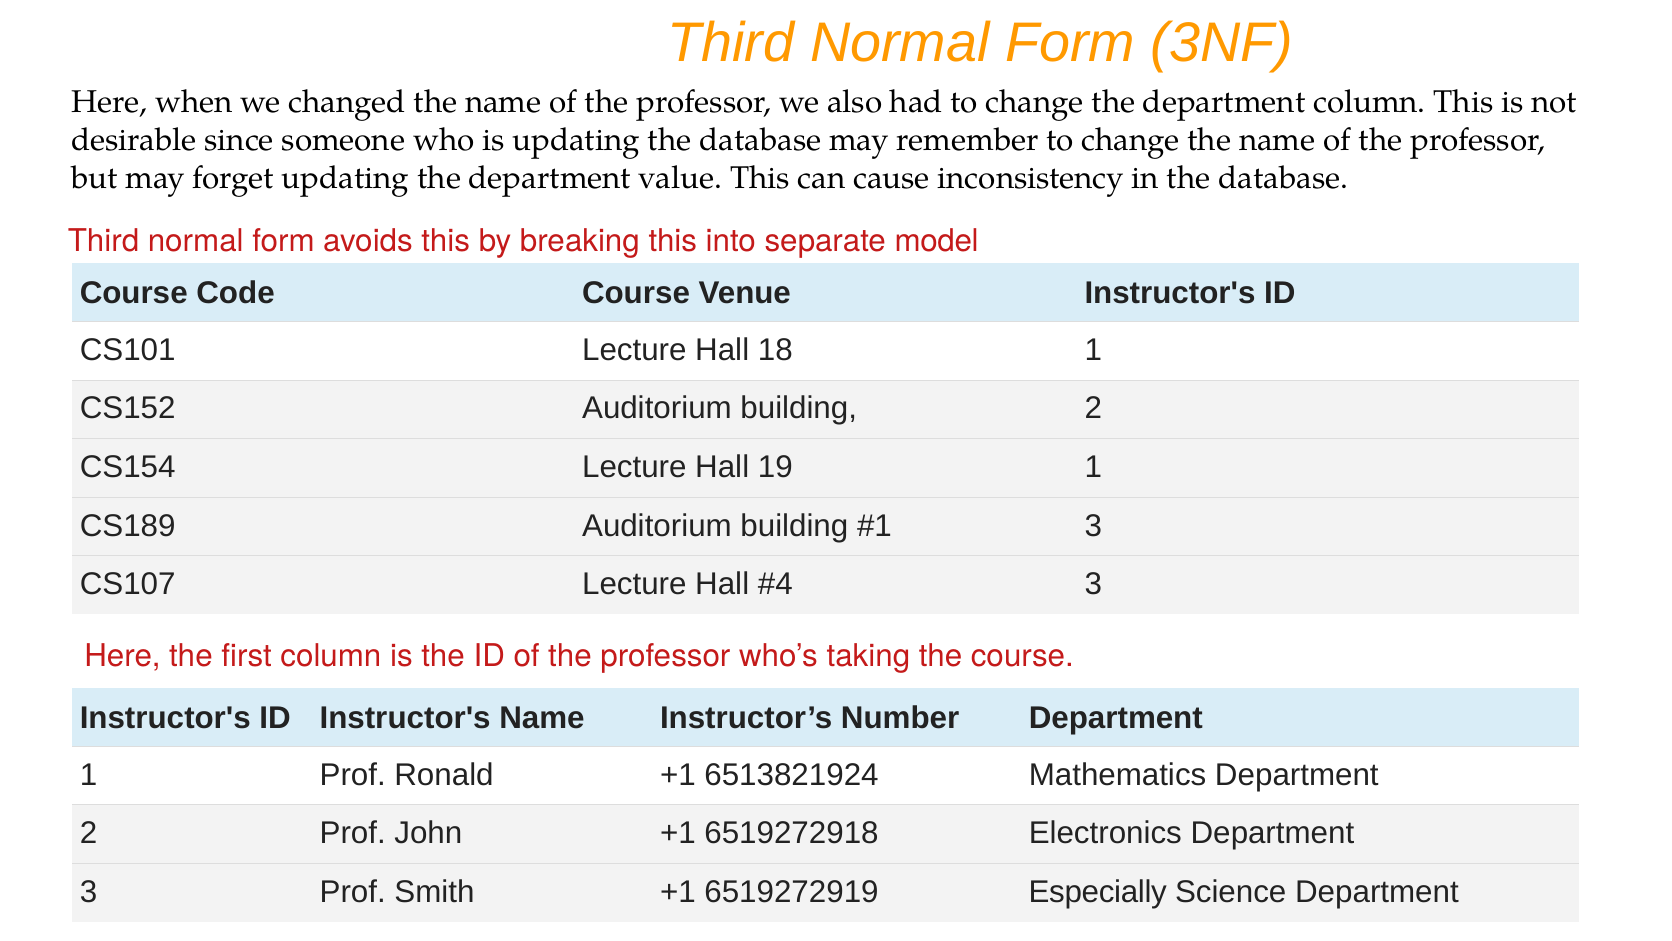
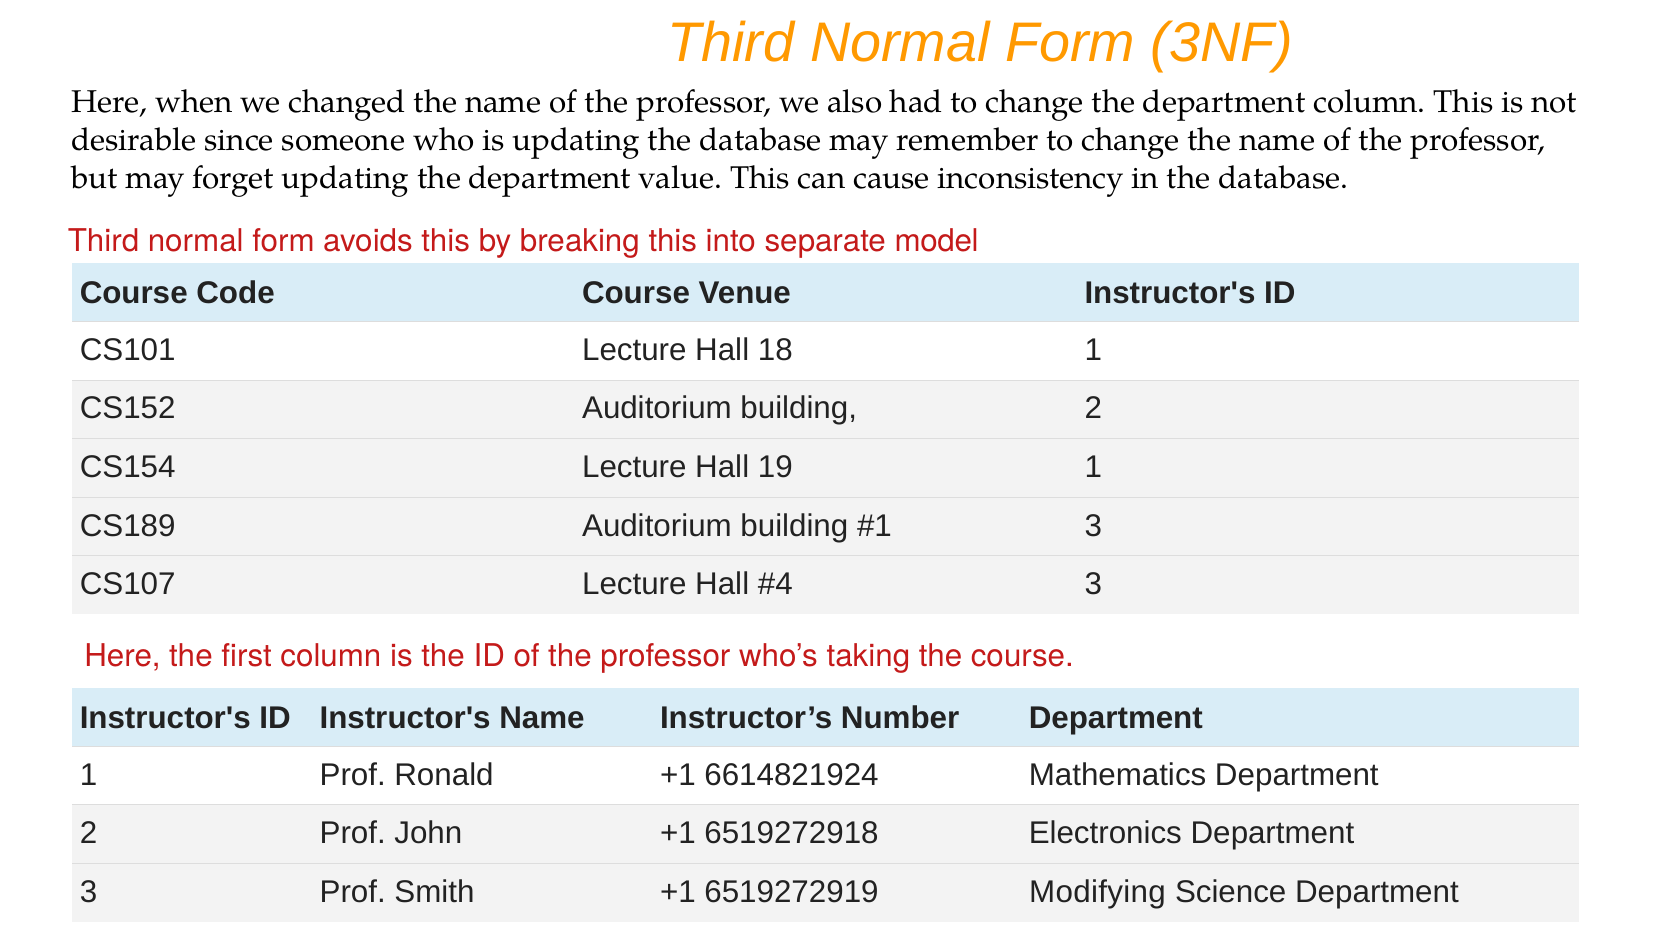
6513821924: 6513821924 -> 6614821924 (791, 774)
Especially: Especially -> Modifying (1097, 891)
